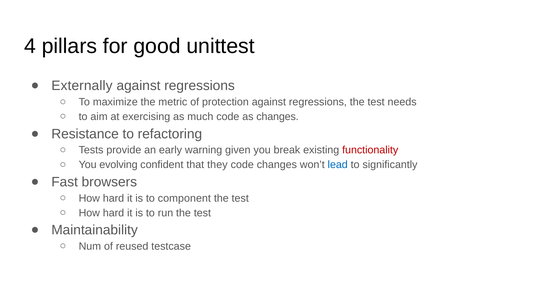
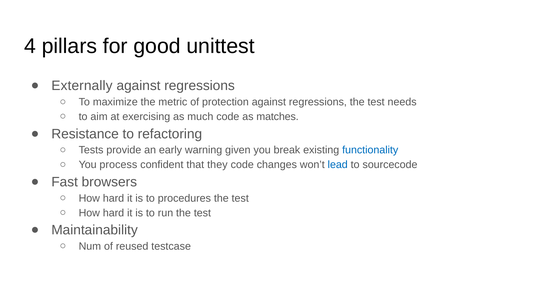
as changes: changes -> matches (278, 117)
functionality colour: red -> blue (370, 150)
evolving: evolving -> process (118, 165)
significantly: significantly -> sourcecode (390, 165)
component: component -> procedures (184, 198)
